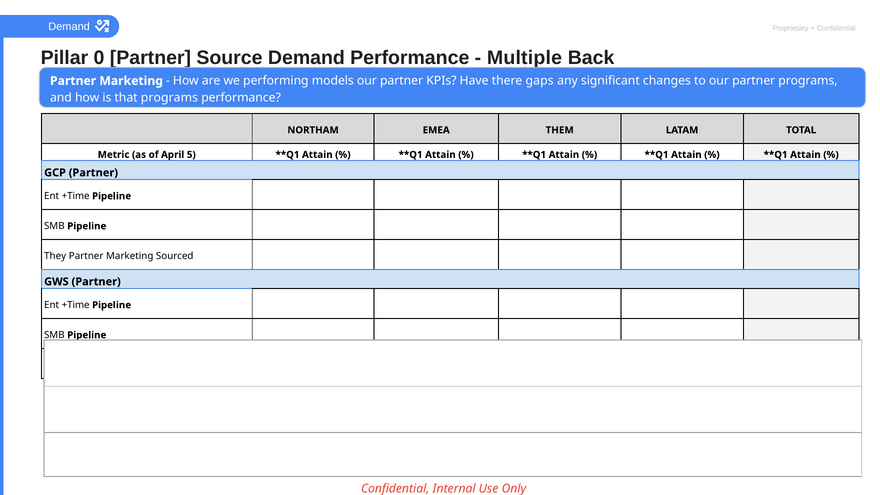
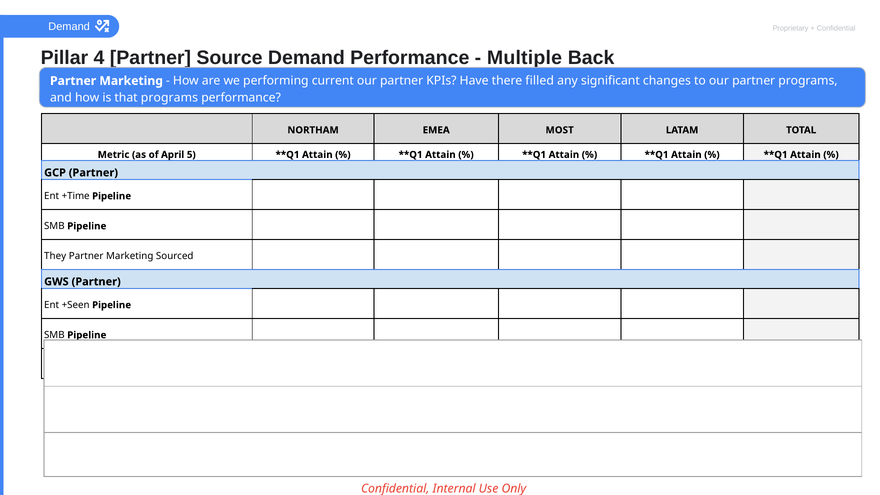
0: 0 -> 4 (99, 58)
models: models -> current (333, 81)
gaps: gaps -> filled (540, 81)
THEM: THEM -> MOST (560, 130)
+Time: +Time -> +Seen (76, 305)
